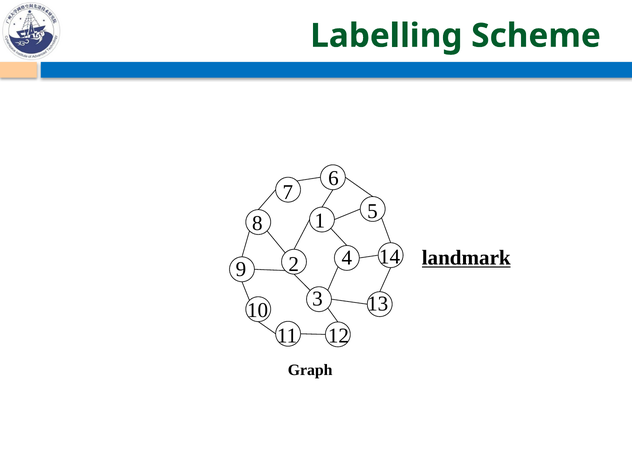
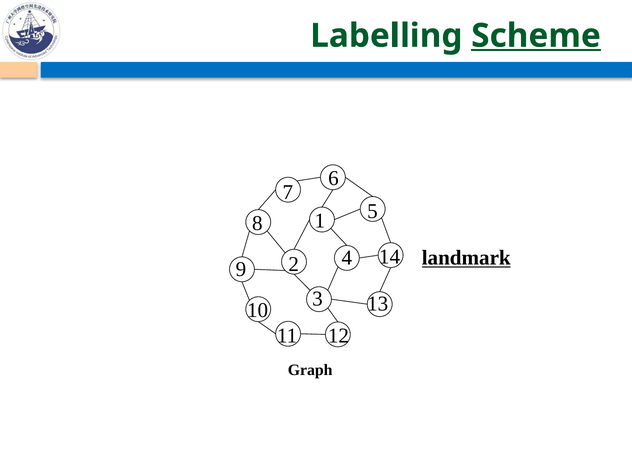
Scheme underline: none -> present (536, 36)
